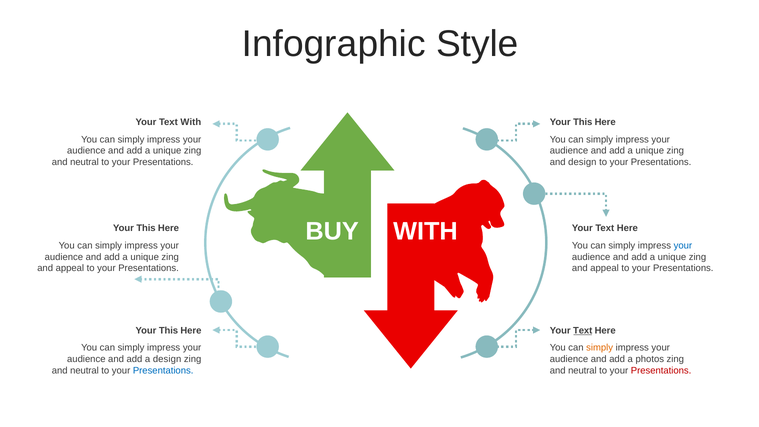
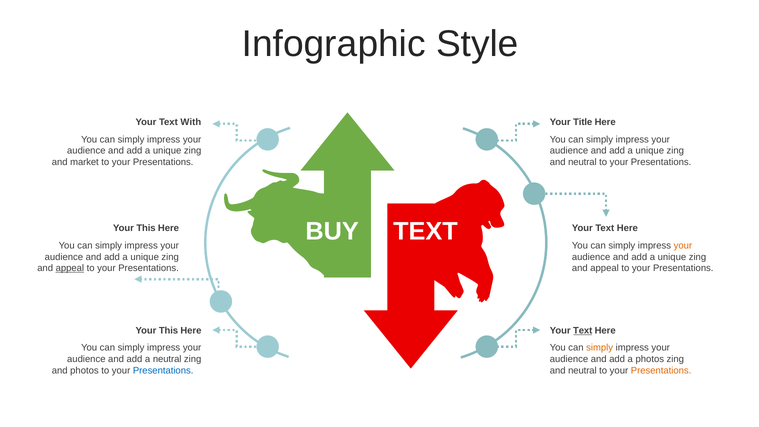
This: This -> Title (583, 122)
neutral: neutral -> market (84, 162)
design: design -> neutral (582, 162)
BUY WITH: WITH -> TEXT (425, 231)
your colour: blue -> orange (683, 245)
appeal underline: none -> present (70, 268)
a design: design -> neutral (167, 359)
neutral: neutral -> photos (84, 371)
Presentations colour: red -> orange (661, 371)
